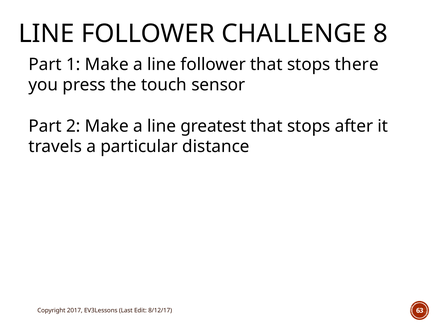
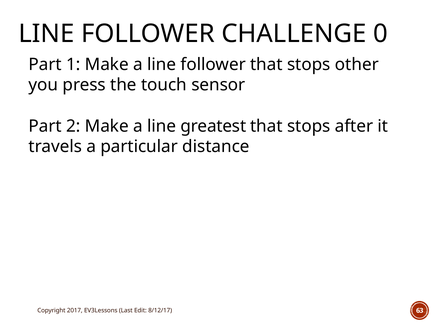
8: 8 -> 0 (381, 34)
there: there -> other (357, 64)
